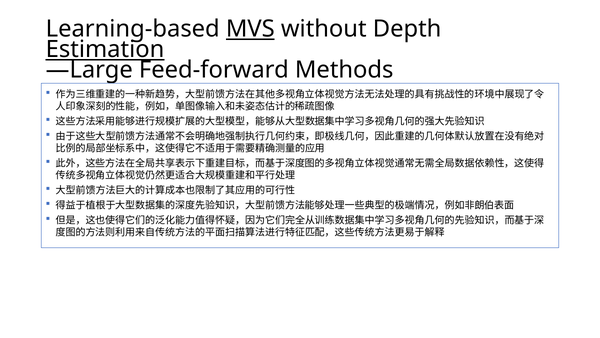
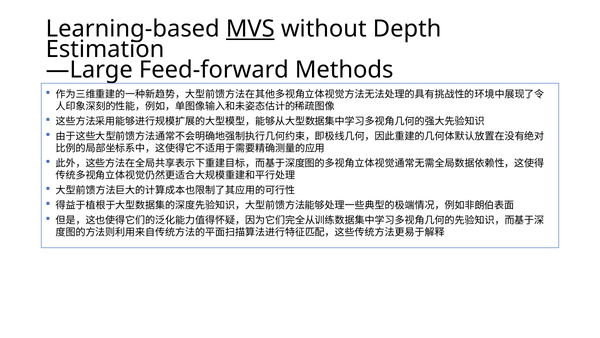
Estimation underline: present -> none (105, 49)
